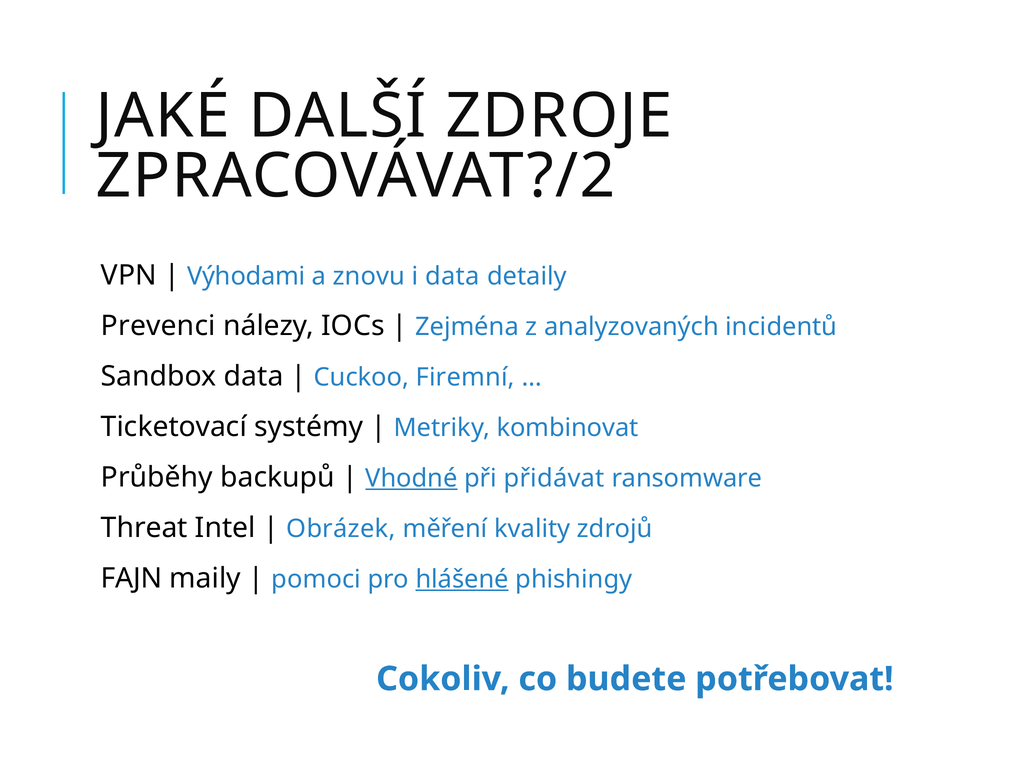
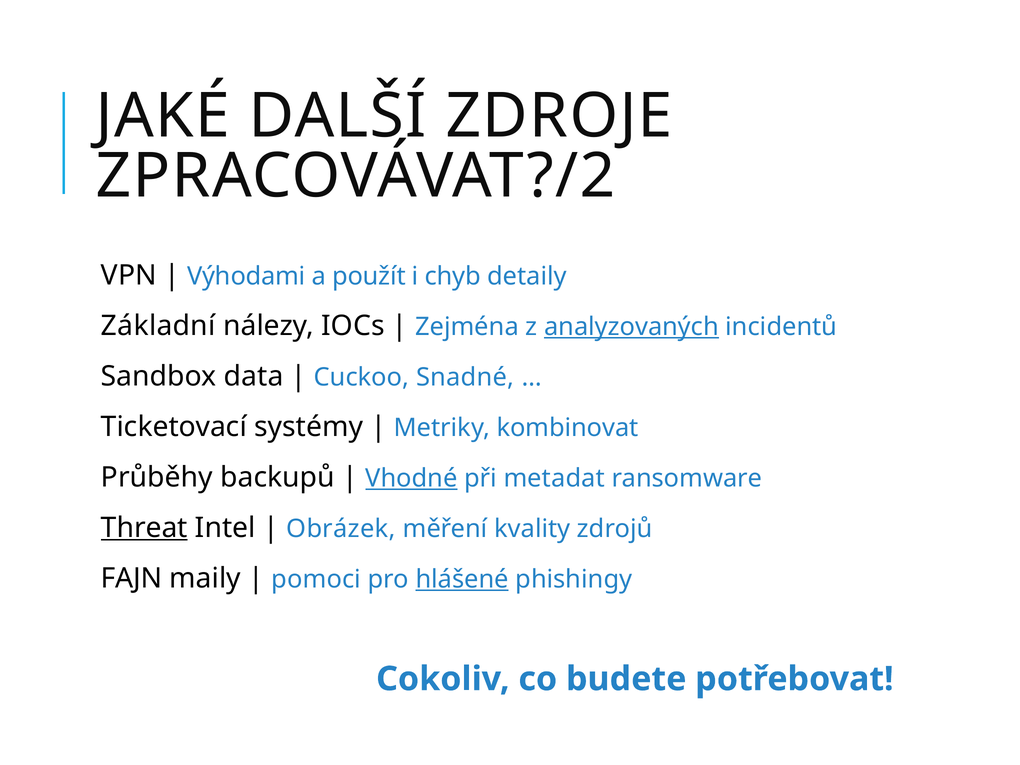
znovu: znovu -> použít (369, 276)
i data: data -> chyb (453, 276)
Prevenci: Prevenci -> Základní (158, 326)
analyzovaných underline: none -> present (631, 327)
Firemní: Firemní -> Snadné (465, 377)
přidávat: přidávat -> metadat (554, 478)
Threat underline: none -> present (144, 528)
